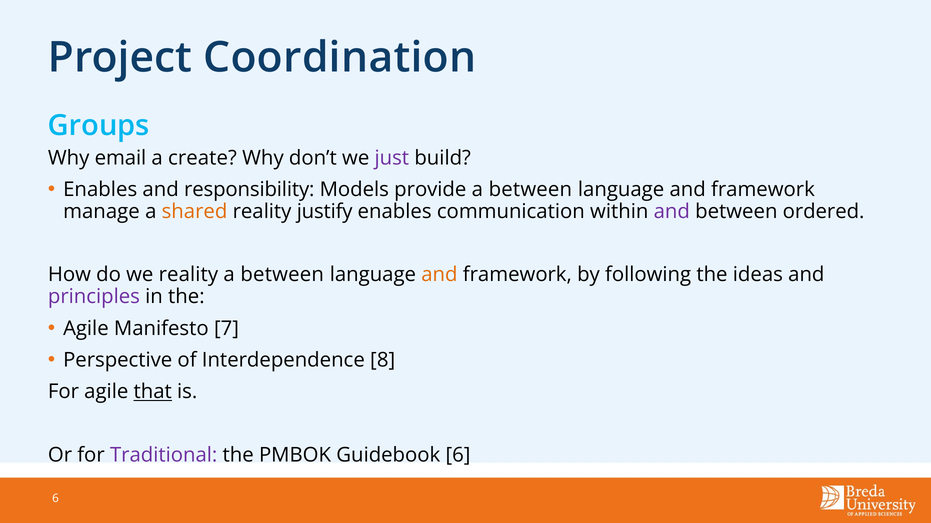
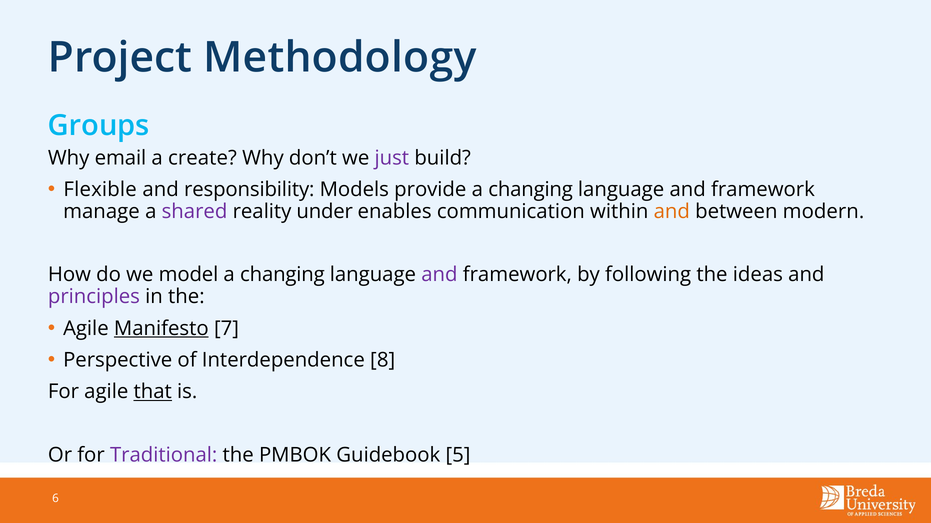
Coordination: Coordination -> Methodology (340, 58)
Enables: Enables -> Flexible (100, 190)
provide a between: between -> changing (531, 190)
shared colour: orange -> purple (195, 212)
justify: justify -> under (325, 212)
and colour: purple -> orange (672, 212)
ordered: ordered -> modern (823, 212)
we reality: reality -> model (188, 275)
between: between -> changing (282, 275)
and colour: orange -> purple (439, 275)
Manifesto underline: none -> present (161, 329)
Guidebook 6: 6 -> 5 (458, 456)
